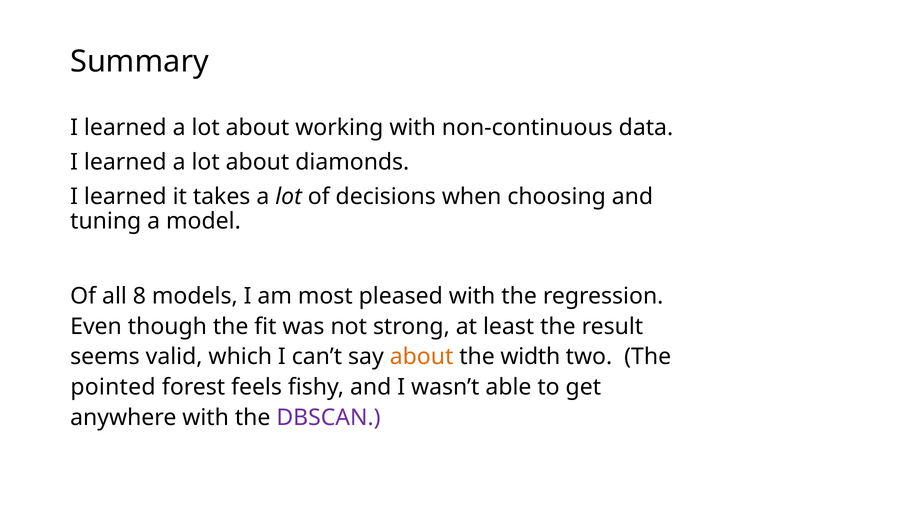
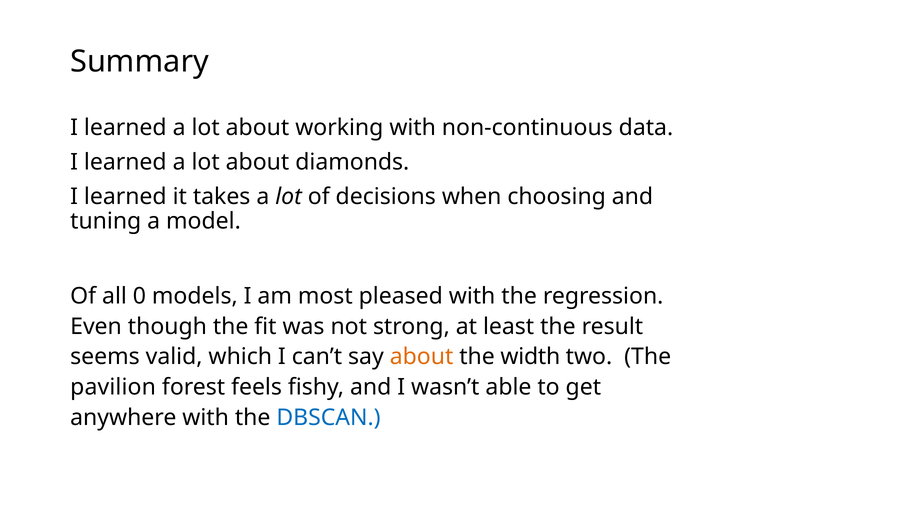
8: 8 -> 0 (139, 296)
pointed: pointed -> pavilion (113, 387)
DBSCAN colour: purple -> blue (329, 418)
